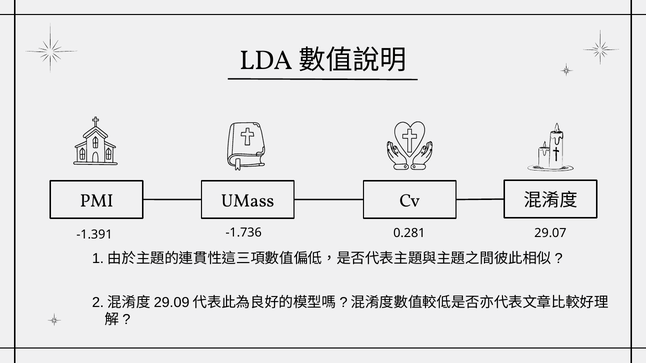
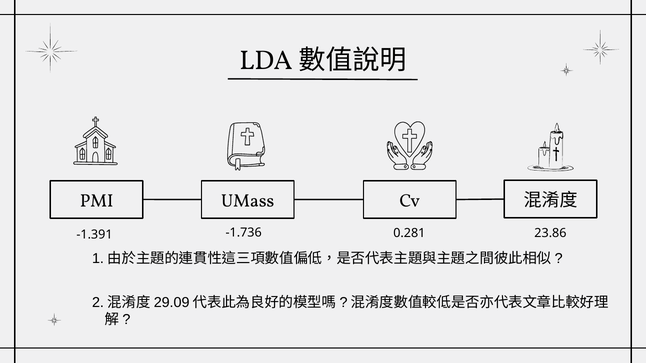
29.07: 29.07 -> 23.86 (550, 233)
